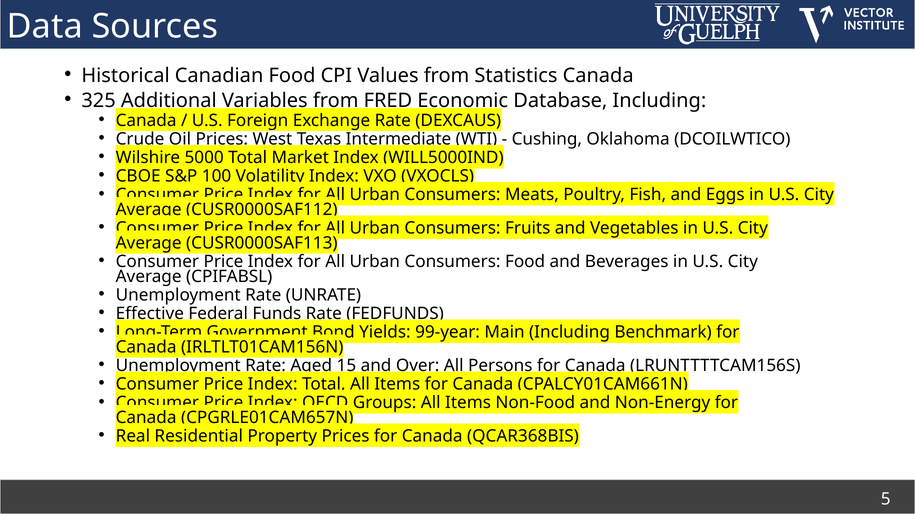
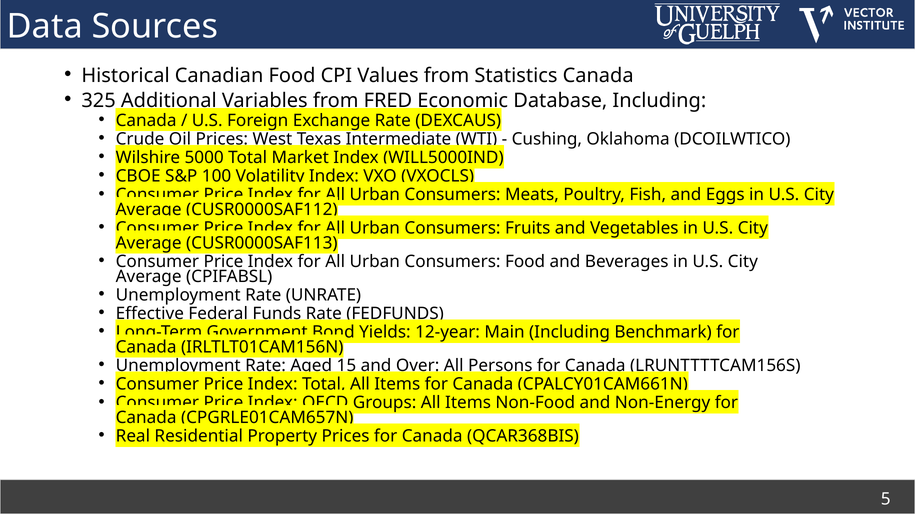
99-year: 99-year -> 12-year (448, 333)
